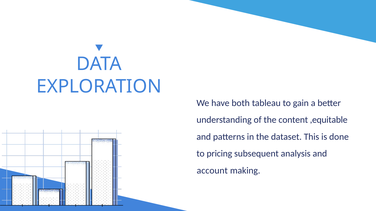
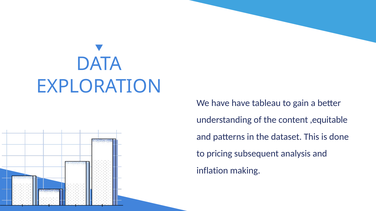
have both: both -> have (241, 103)
account: account -> inflation (212, 171)
